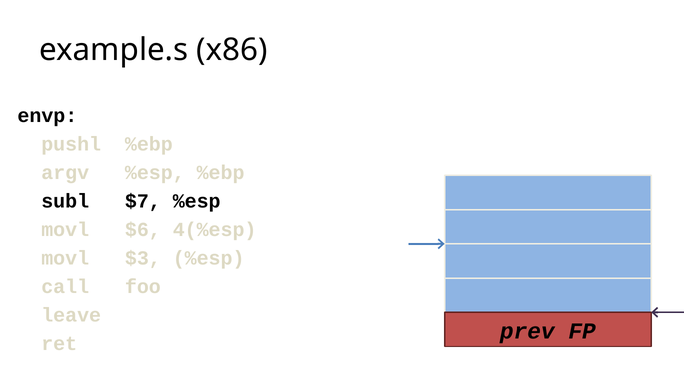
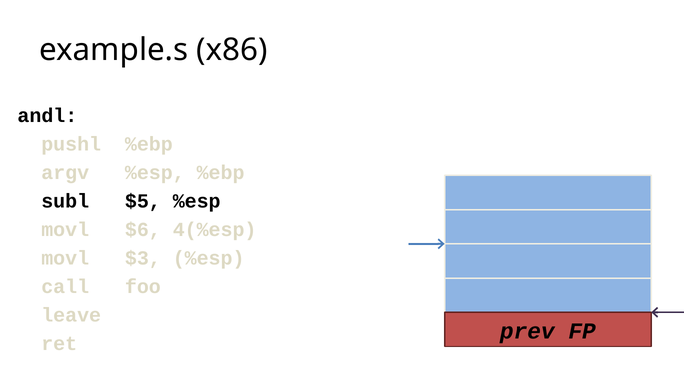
envp: envp -> andl (47, 116)
$7: $7 -> $5 (143, 201)
